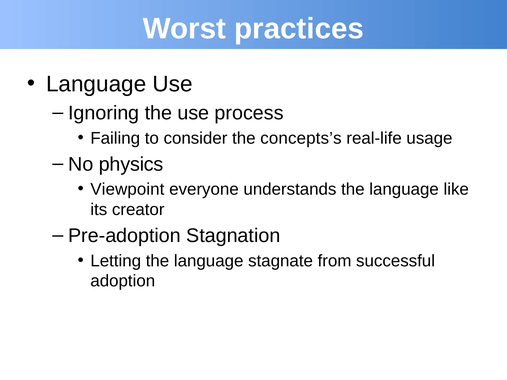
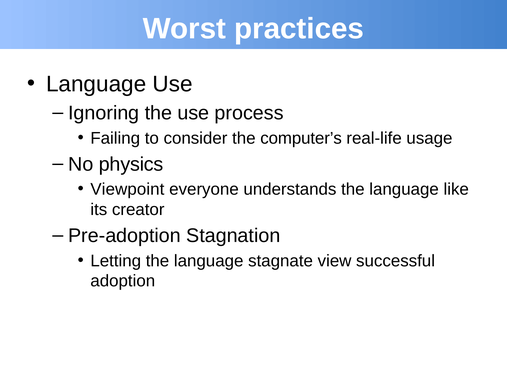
concepts’s: concepts’s -> computer’s (301, 138)
from: from -> view (335, 261)
